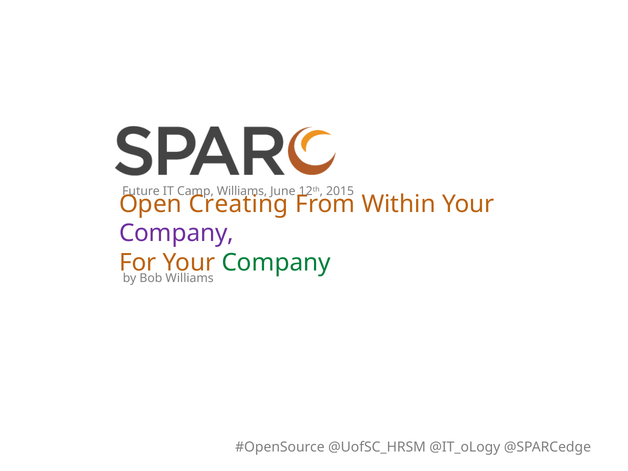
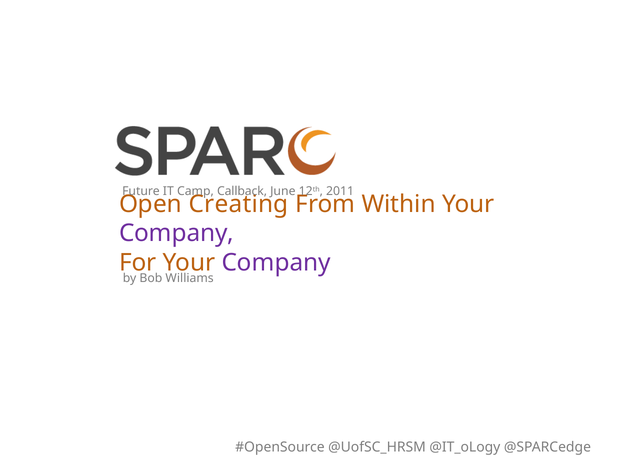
Camp Williams: Williams -> Callback (242, 191)
2015: 2015 -> 2011 (340, 191)
Company colour: green -> purple (276, 263)
